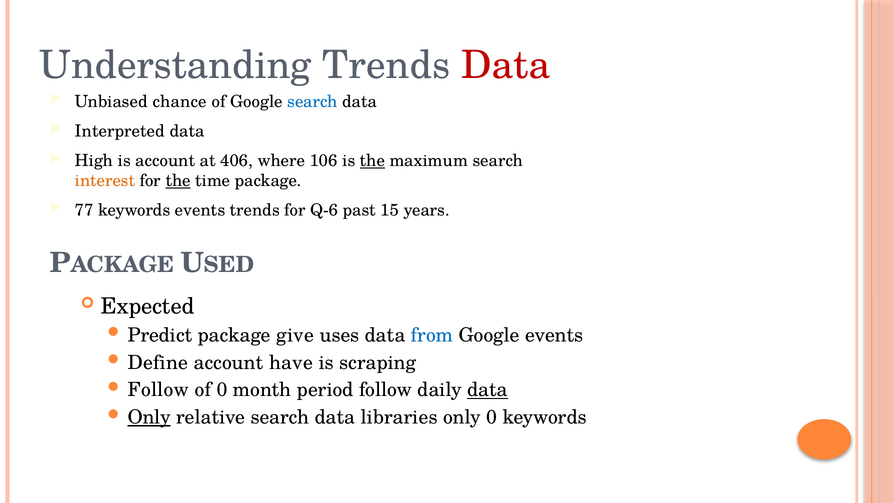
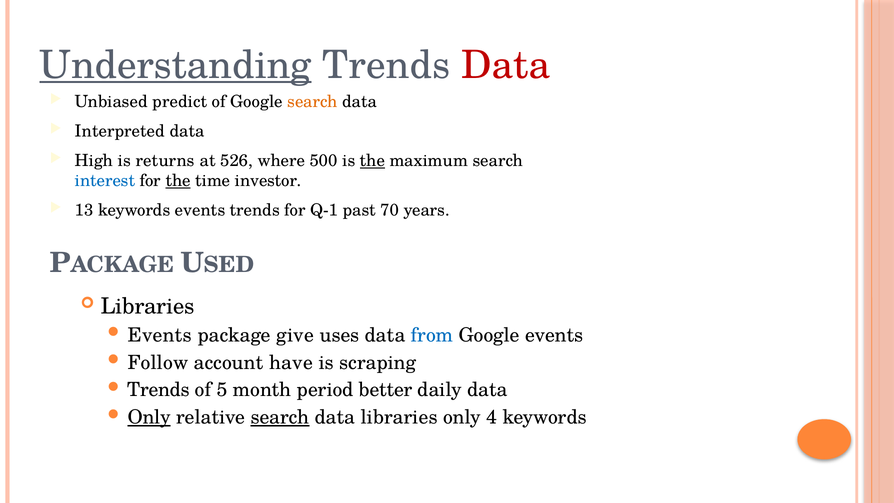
Understanding underline: none -> present (175, 65)
chance: chance -> predict (180, 102)
search colour: blue -> orange (312, 102)
is account: account -> returns (165, 161)
406: 406 -> 526 (237, 161)
106: 106 -> 500 (324, 161)
interest colour: orange -> blue (105, 181)
time package: package -> investor (268, 181)
77: 77 -> 13 (84, 210)
Q-6: Q-6 -> Q-1 (324, 210)
15: 15 -> 70 (390, 210)
Expected: Expected -> Libraries (148, 306)
Predict: Predict -> Events (160, 335)
Define: Define -> Follow (158, 362)
Follow: Follow -> Trends (159, 390)
of 0: 0 -> 5 (222, 390)
period follow: follow -> better (386, 390)
data underline: present -> none (487, 390)
search underline: none -> present (280, 417)
only 0: 0 -> 4 (492, 417)
